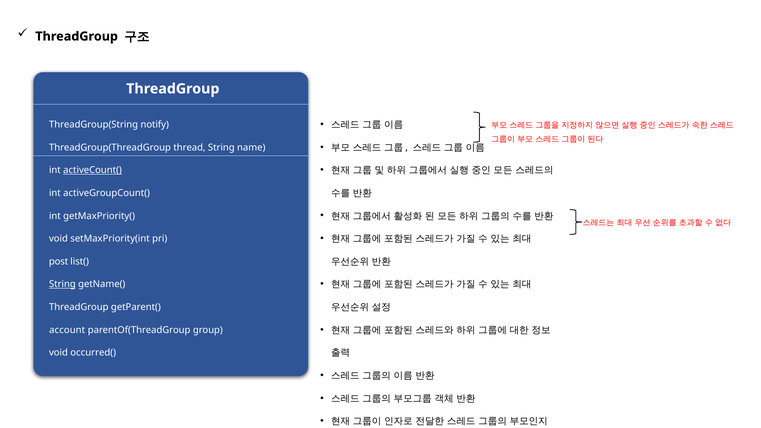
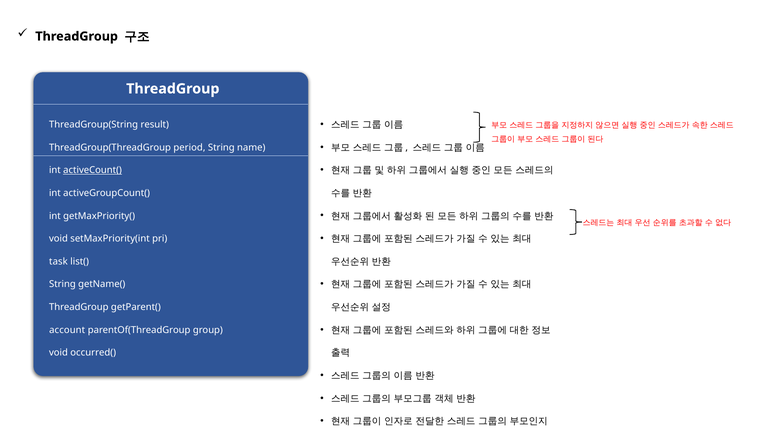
notify: notify -> result (155, 125)
thread: thread -> period (189, 147)
post: post -> task (58, 262)
String underline: present -> none (62, 284)
